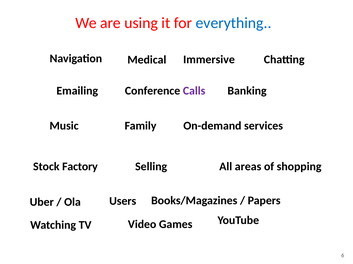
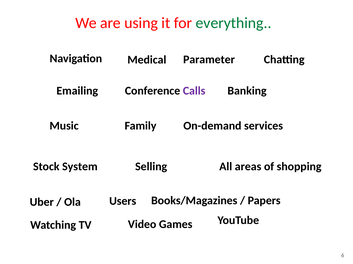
everything colour: blue -> green (234, 23)
Immersive: Immersive -> Parameter (209, 60)
Factory: Factory -> System (80, 167)
